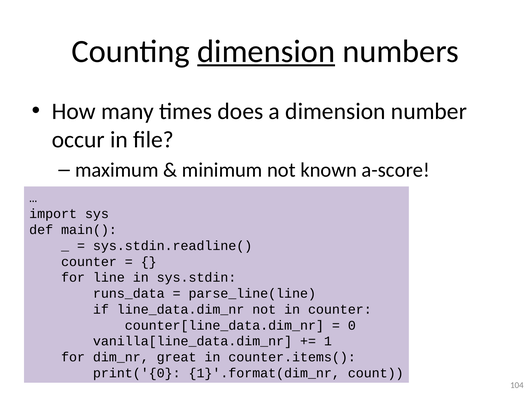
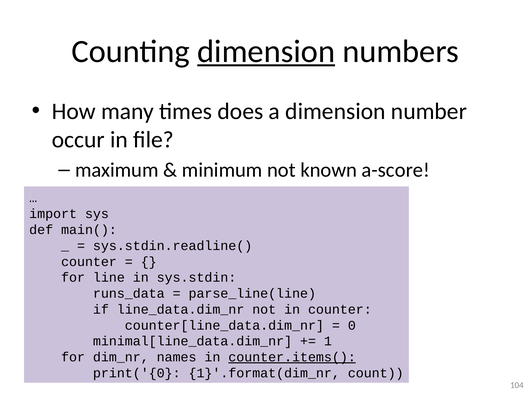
vanilla[line_data.dim_nr: vanilla[line_data.dim_nr -> minimal[line_data.dim_nr (193, 341)
great: great -> names (177, 357)
counter.items( underline: none -> present (292, 357)
